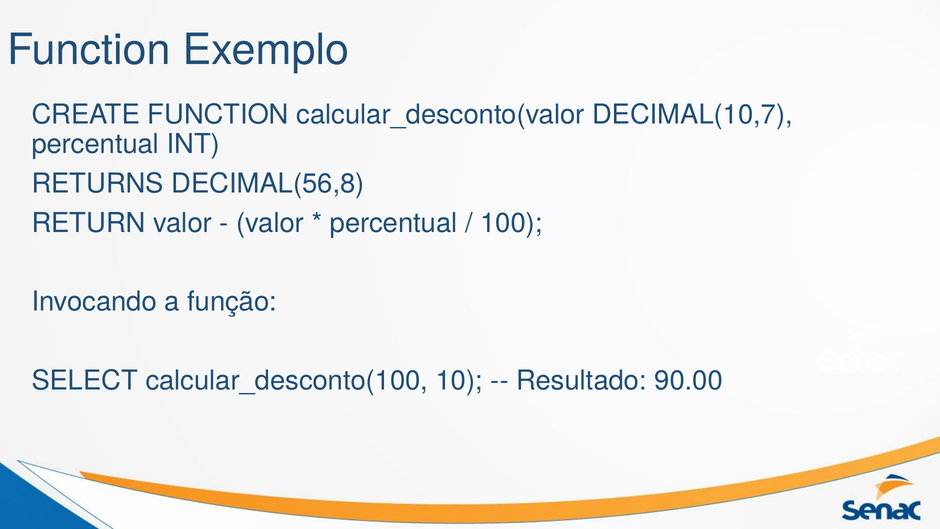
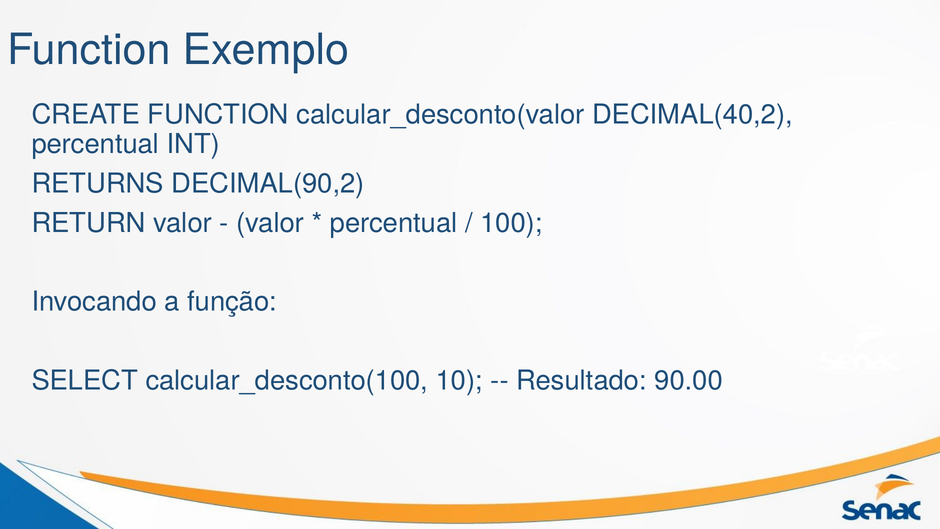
DECIMAL(10,7: DECIMAL(10,7 -> DECIMAL(40,2 (692, 115)
DECIMAL(56,8: DECIMAL(56,8 -> DECIMAL(90,2 (268, 184)
